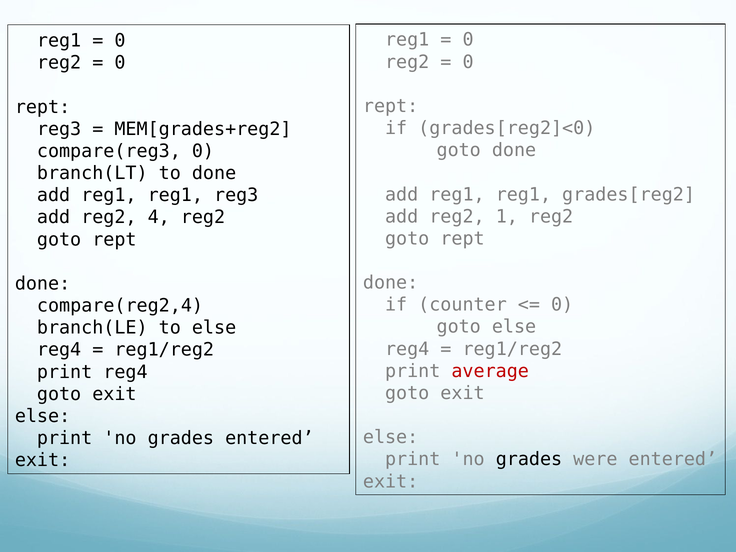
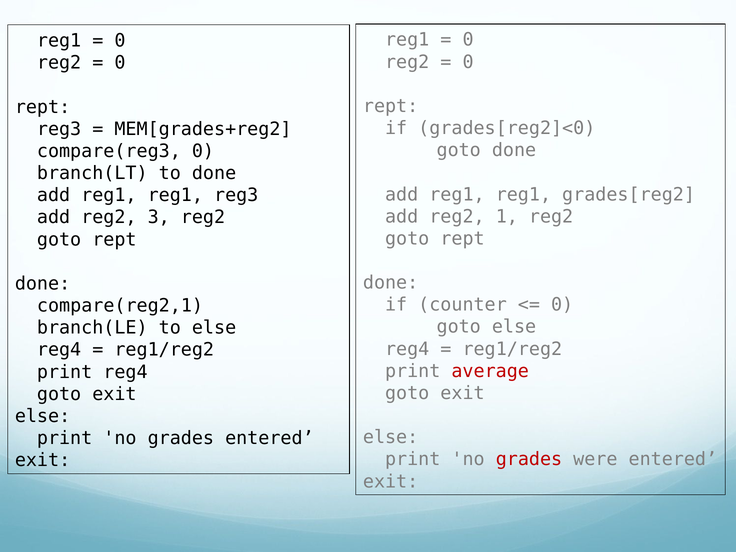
4: 4 -> 3 (159, 217)
compare(reg2,4: compare(reg2,4 -> compare(reg2,1 (120, 306)
grades colour: black -> red (529, 459)
